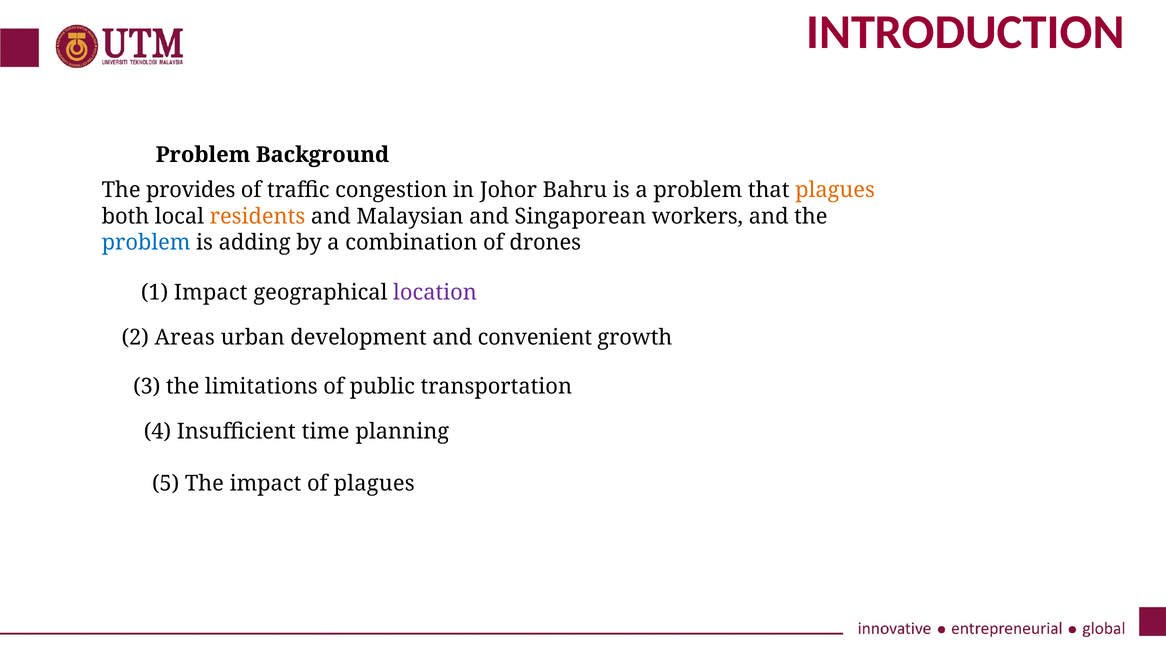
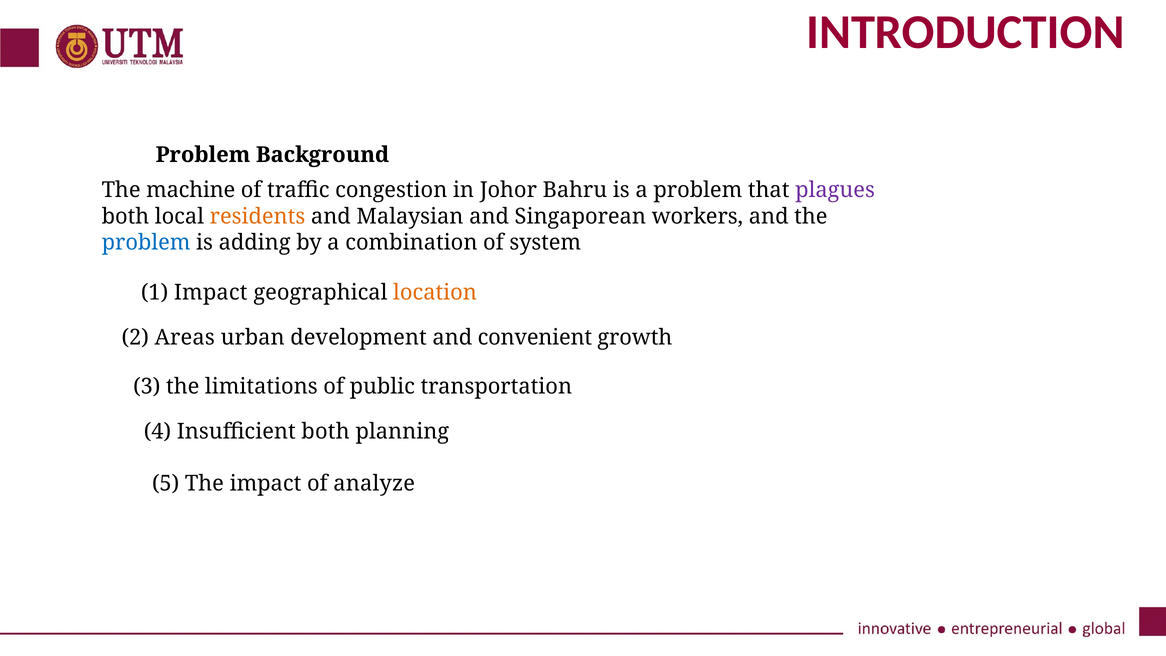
provides: provides -> machine (191, 190)
plagues colour: orange -> purple (835, 190)
drones: drones -> system (545, 243)
location colour: purple -> orange (435, 292)
Insufficient time: time -> both (326, 432)
of plagues: plagues -> analyze (374, 483)
